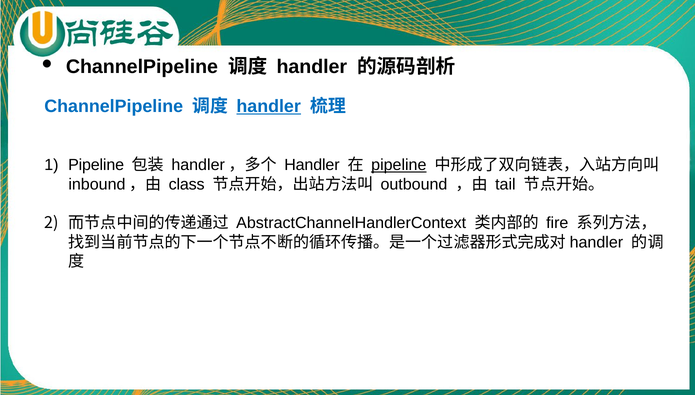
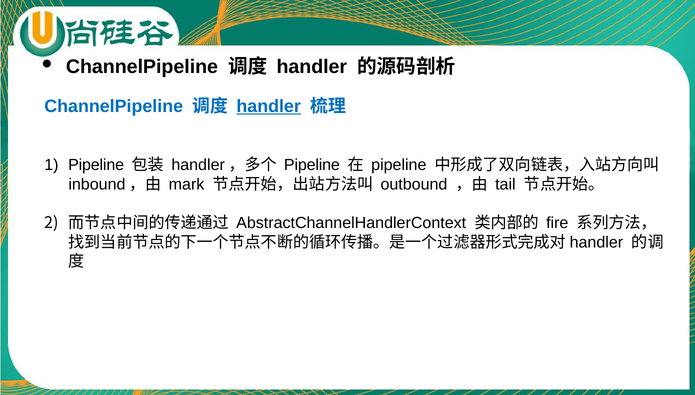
Handler: Handler -> Pipeline (312, 165)
pipeline underline: present -> none (399, 165)
class: class -> mark (187, 184)
